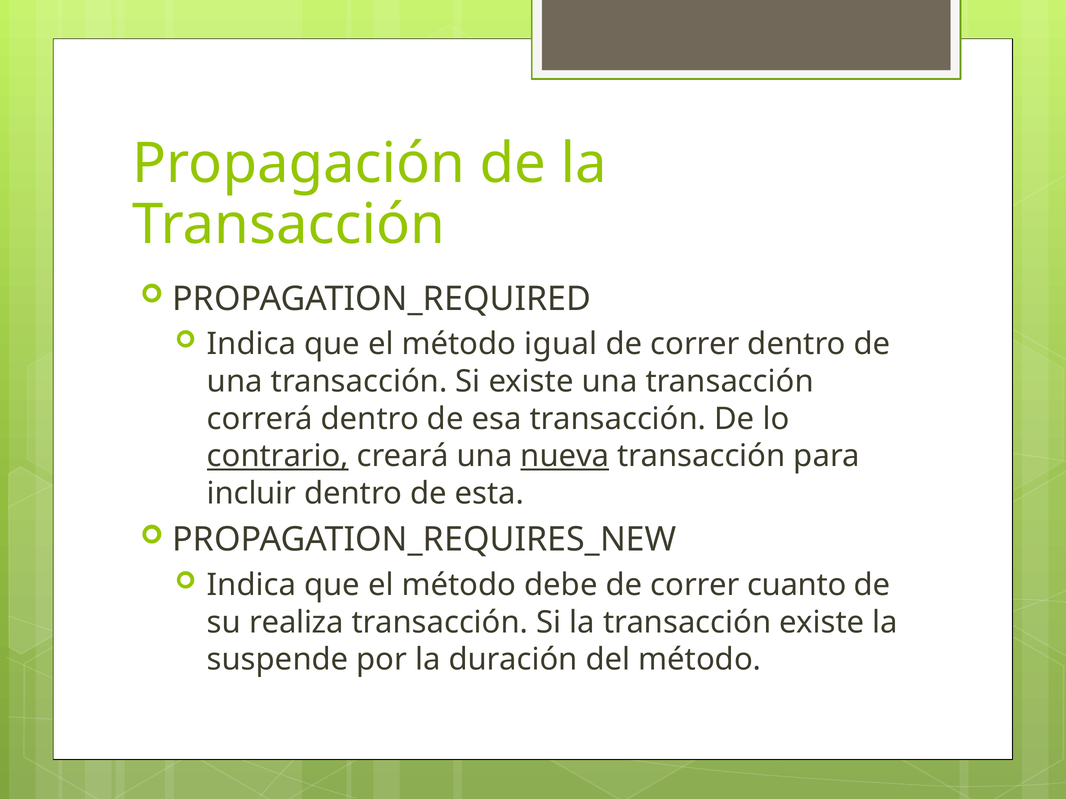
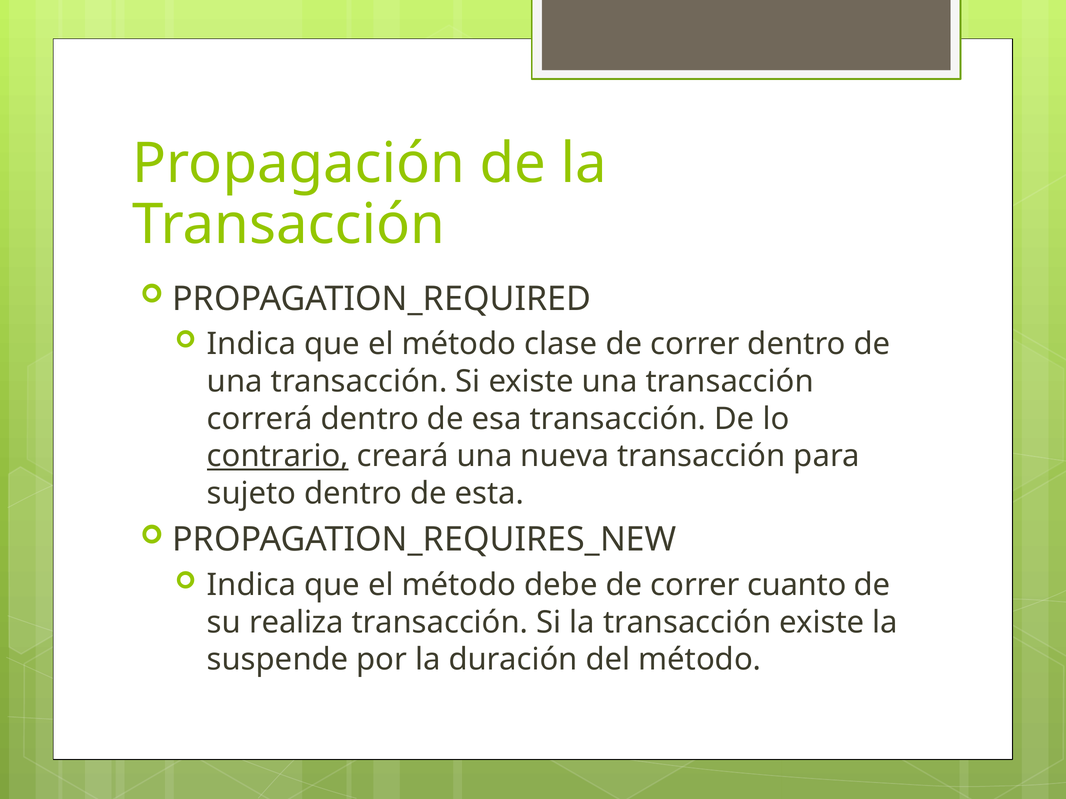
igual: igual -> clase (561, 344)
nueva underline: present -> none (565, 456)
incluir: incluir -> sujeto (252, 494)
